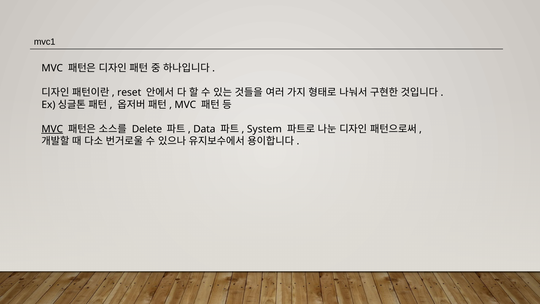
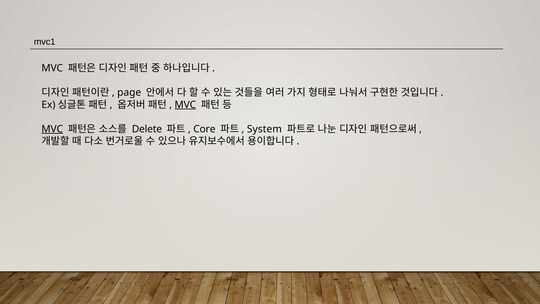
reset: reset -> page (129, 92)
MVC underline: none -> present (185, 105)
Data: Data -> Core (204, 129)
